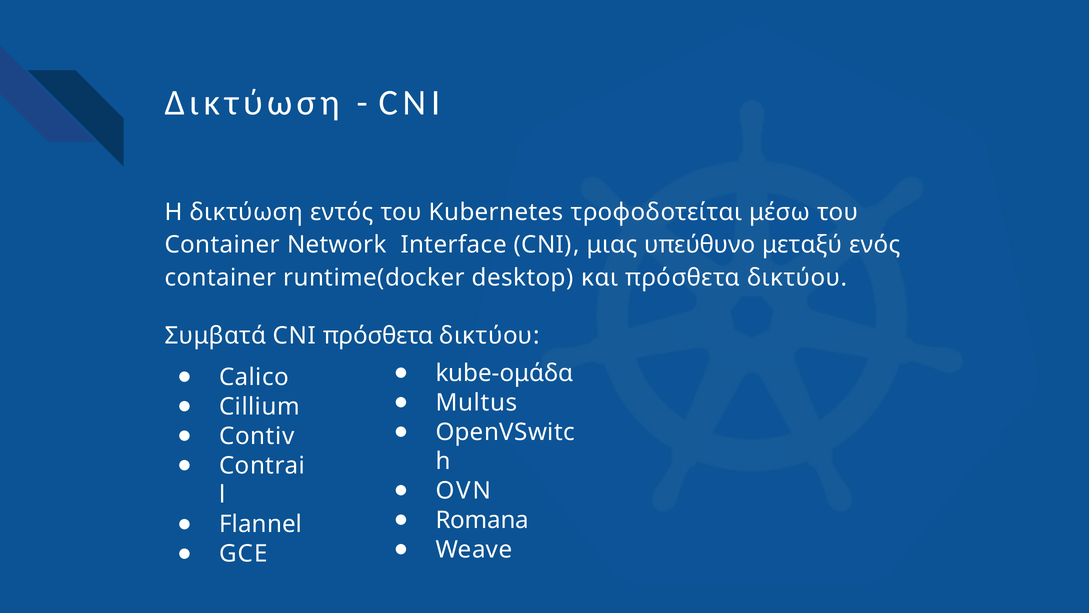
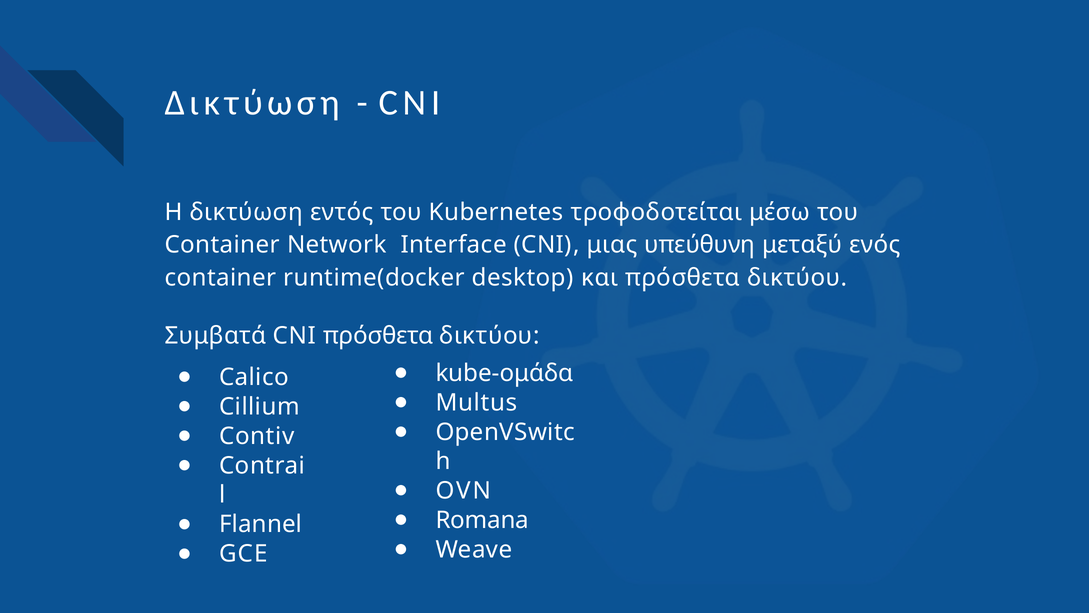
υπεύθυνο: υπεύθυνο -> υπεύθυνη (700, 245)
